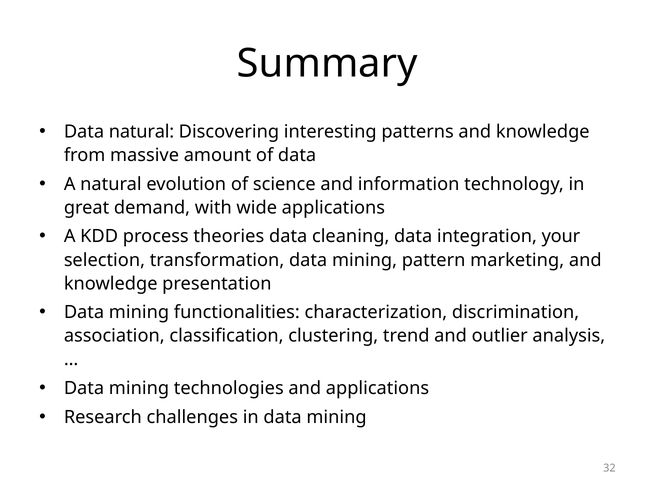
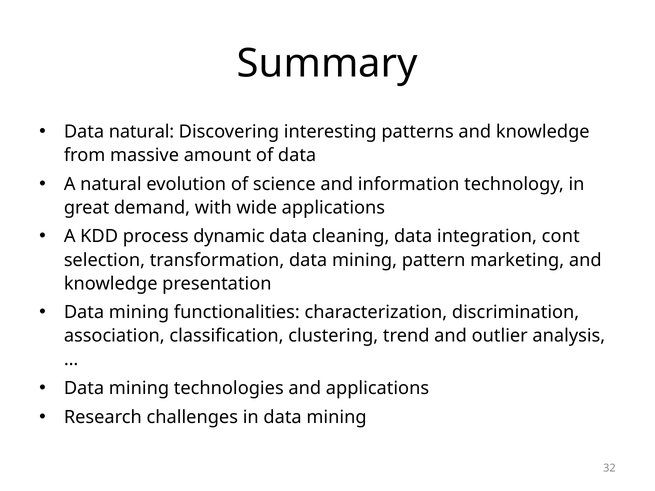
theories: theories -> dynamic (229, 237)
your: your -> cont (561, 237)
